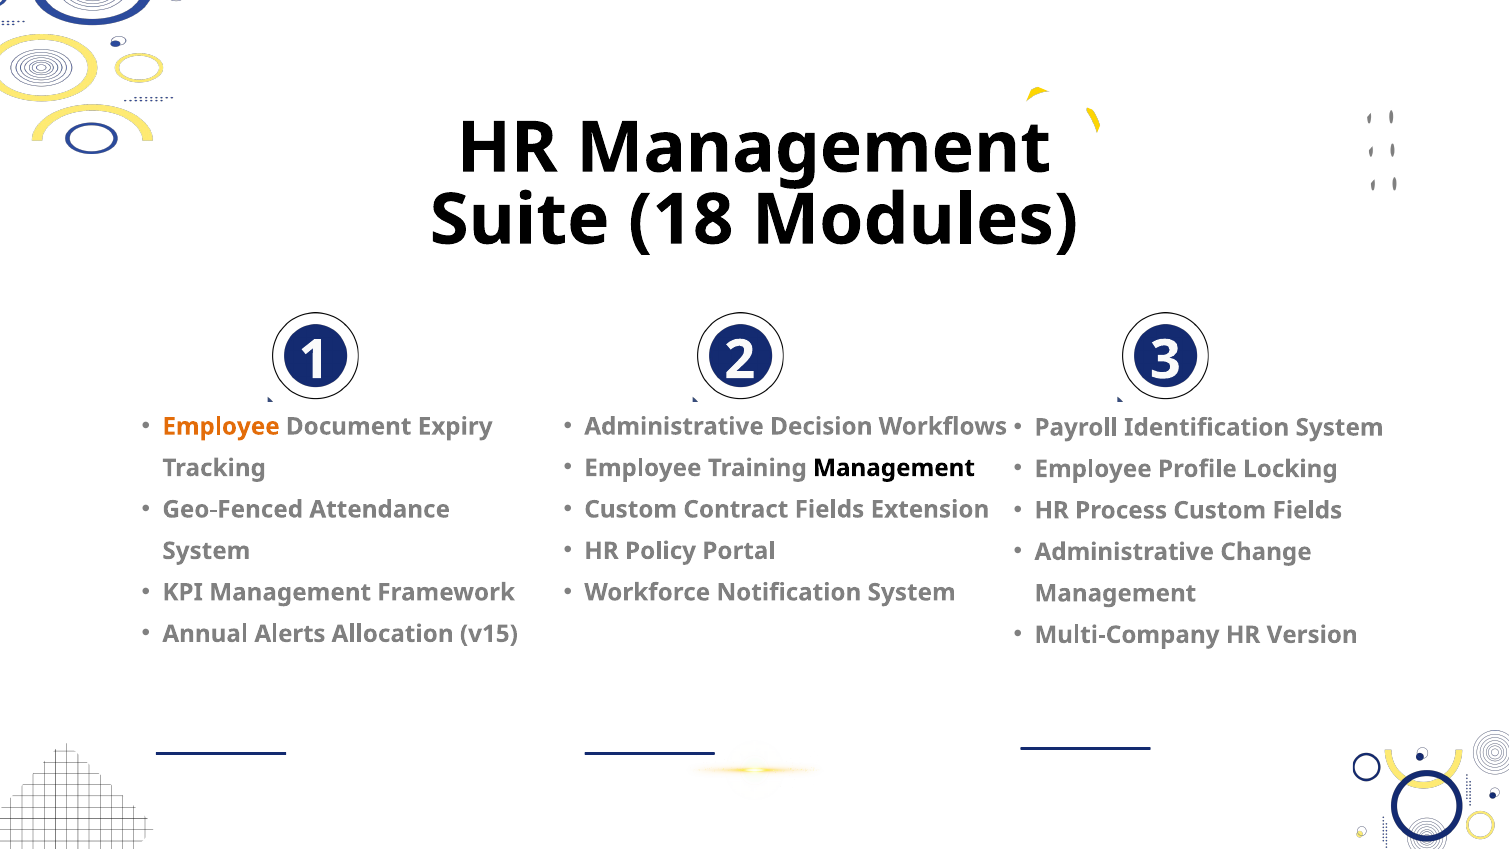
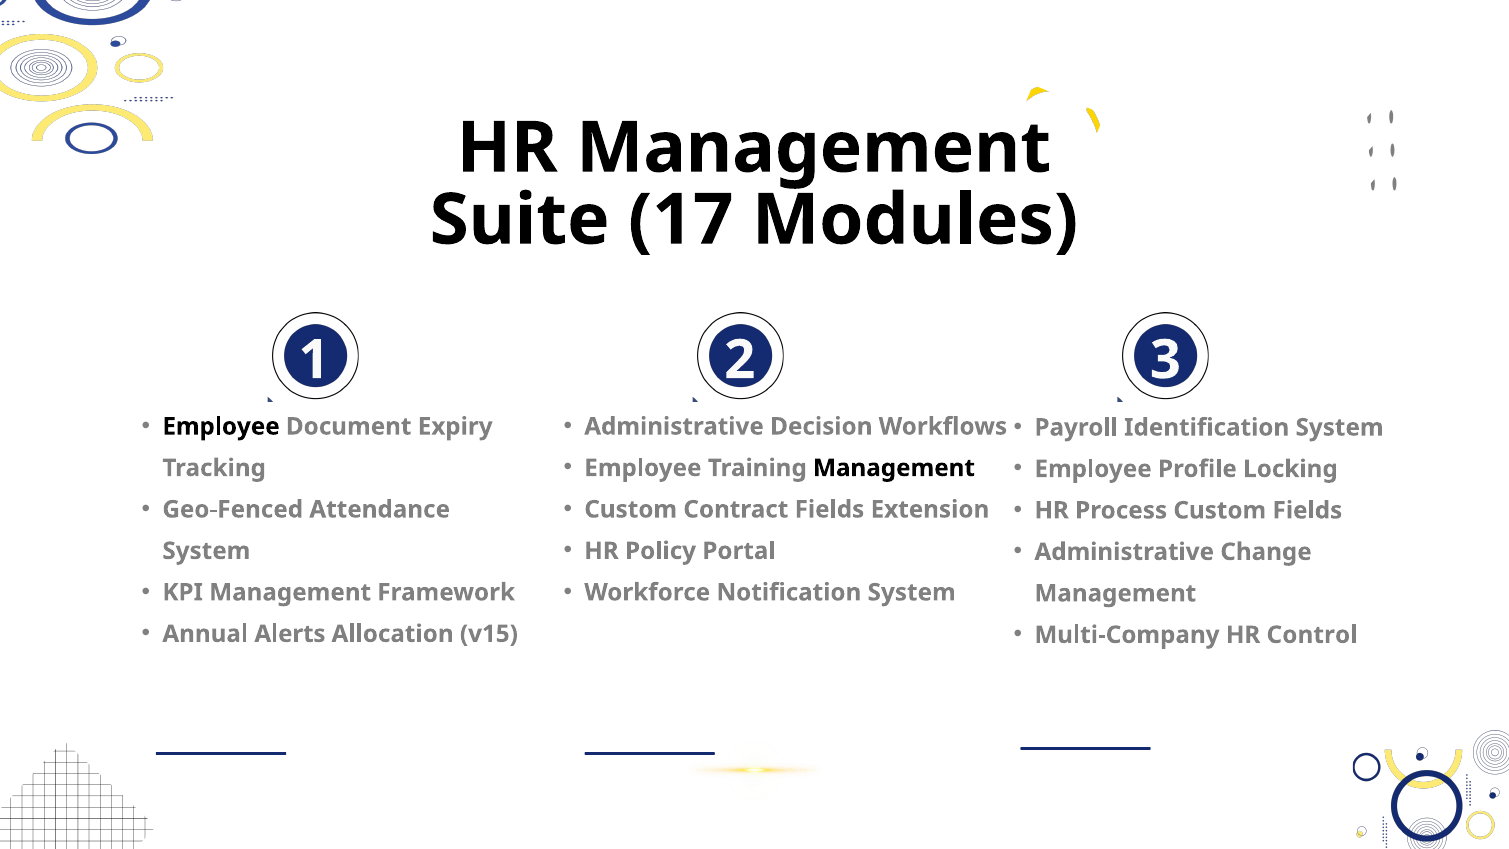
18: 18 -> 17 (681, 220)
Employee colour: orange -> black (221, 426)
Version: Version -> Control (1312, 635)
